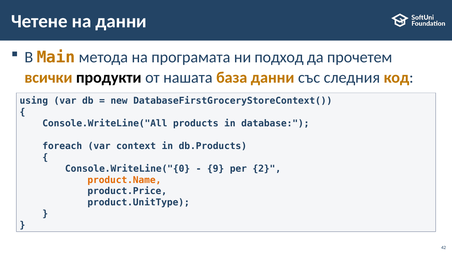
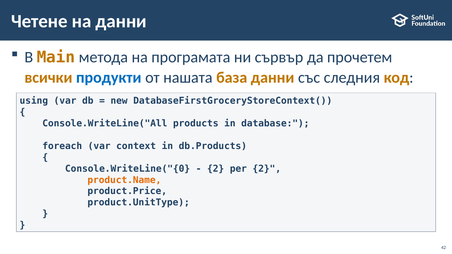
подход: подход -> сървър (279, 57)
продукти colour: black -> blue (109, 78)
9: 9 -> 2 (216, 169)
